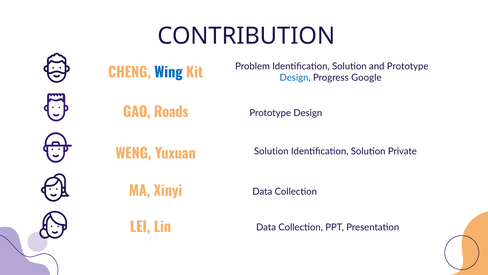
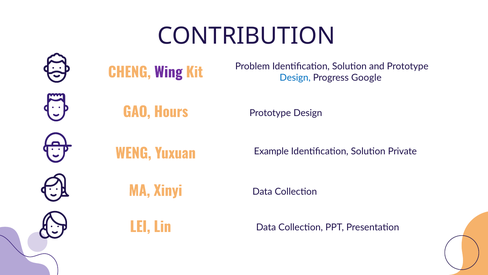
Wing colour: blue -> purple (168, 73)
Roads: Roads -> Hours (171, 112)
Solution: Solution -> Example (271, 151)
